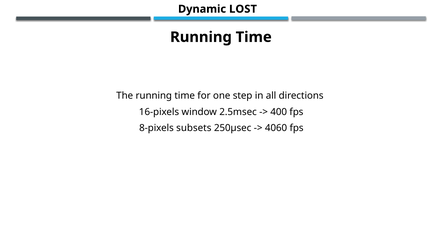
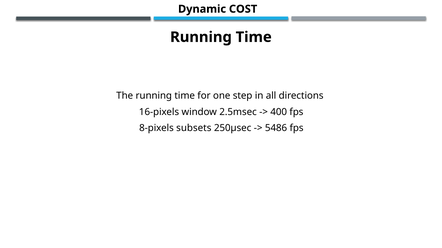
LOST: LOST -> COST (243, 9)
4060: 4060 -> 5486 (276, 128)
